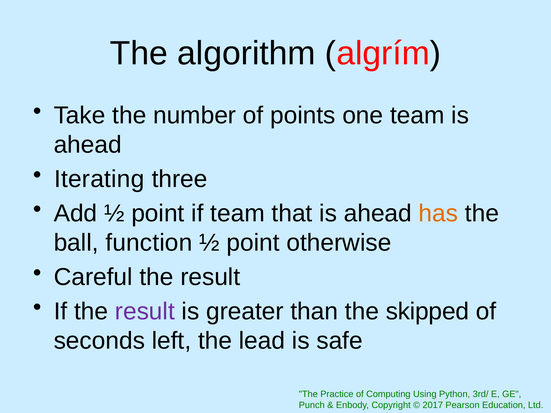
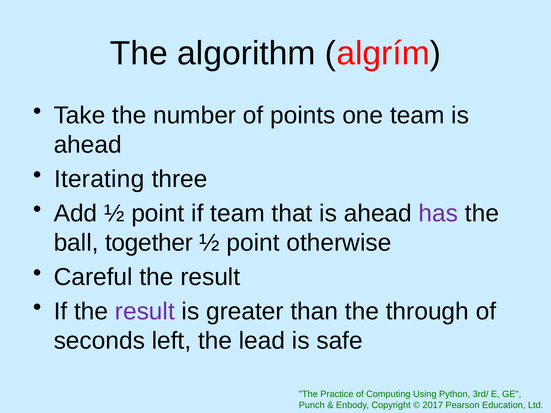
has colour: orange -> purple (438, 214)
function: function -> together (149, 243)
skipped: skipped -> through (427, 312)
